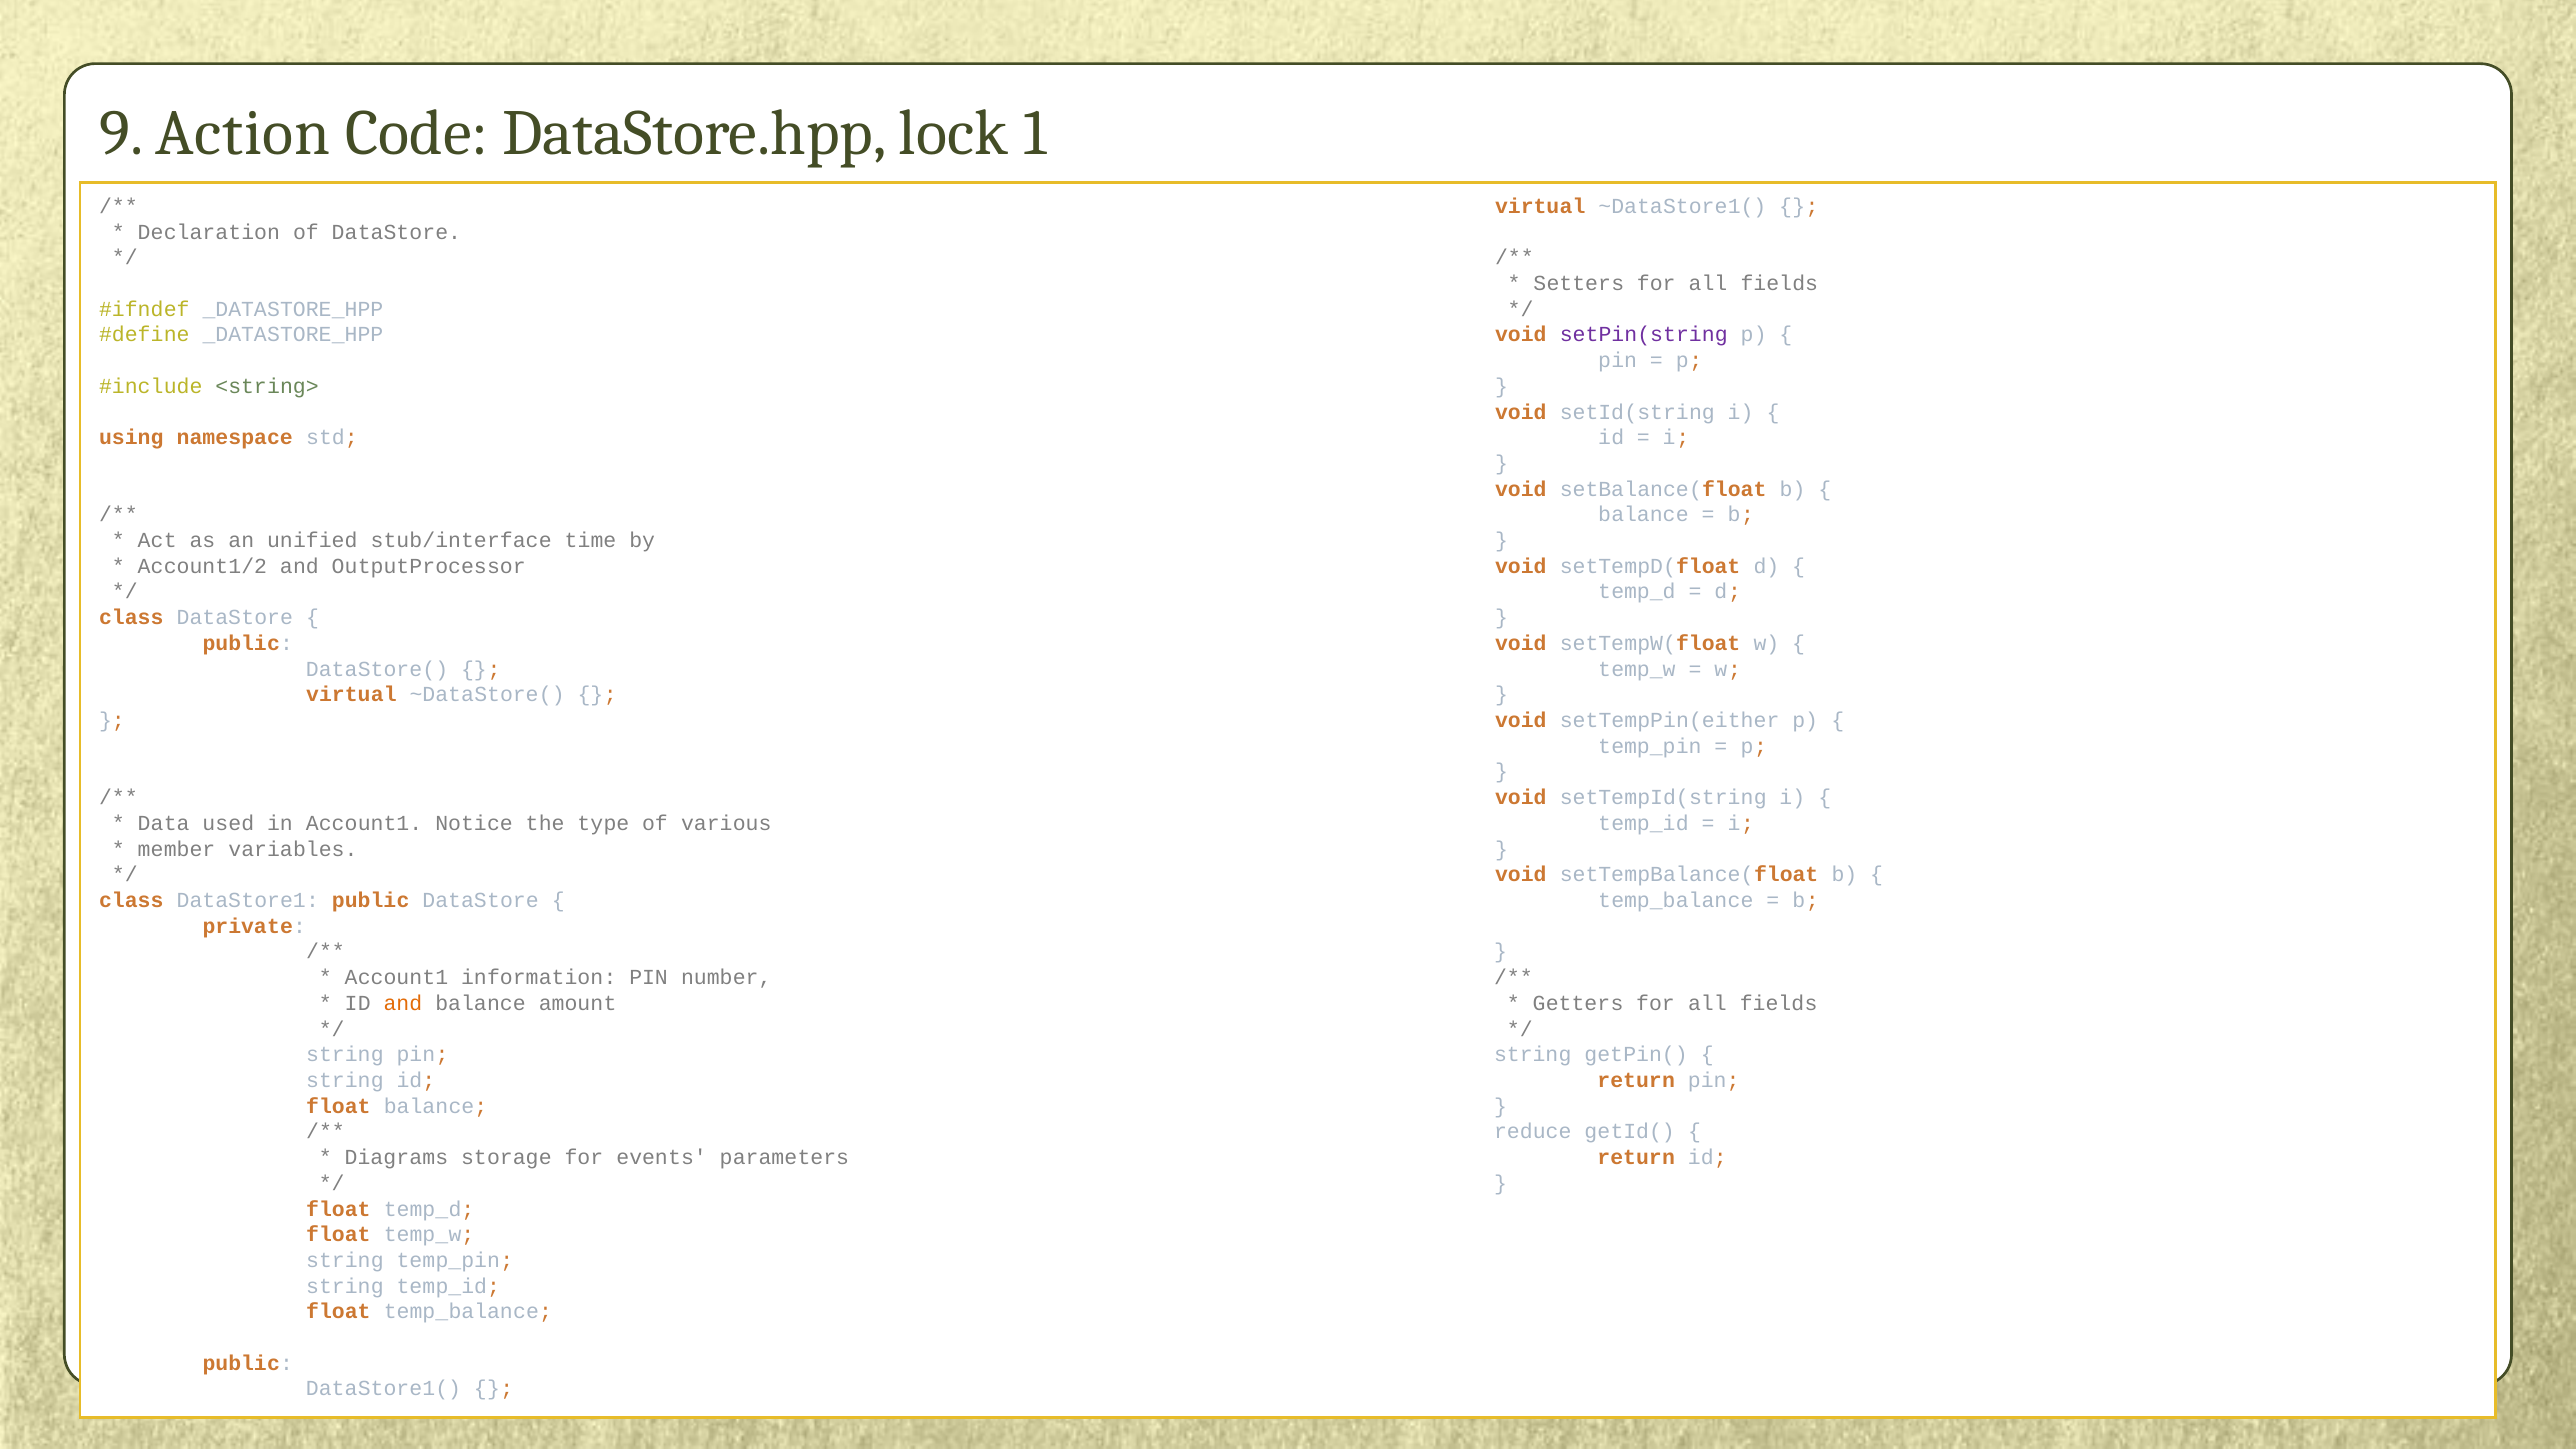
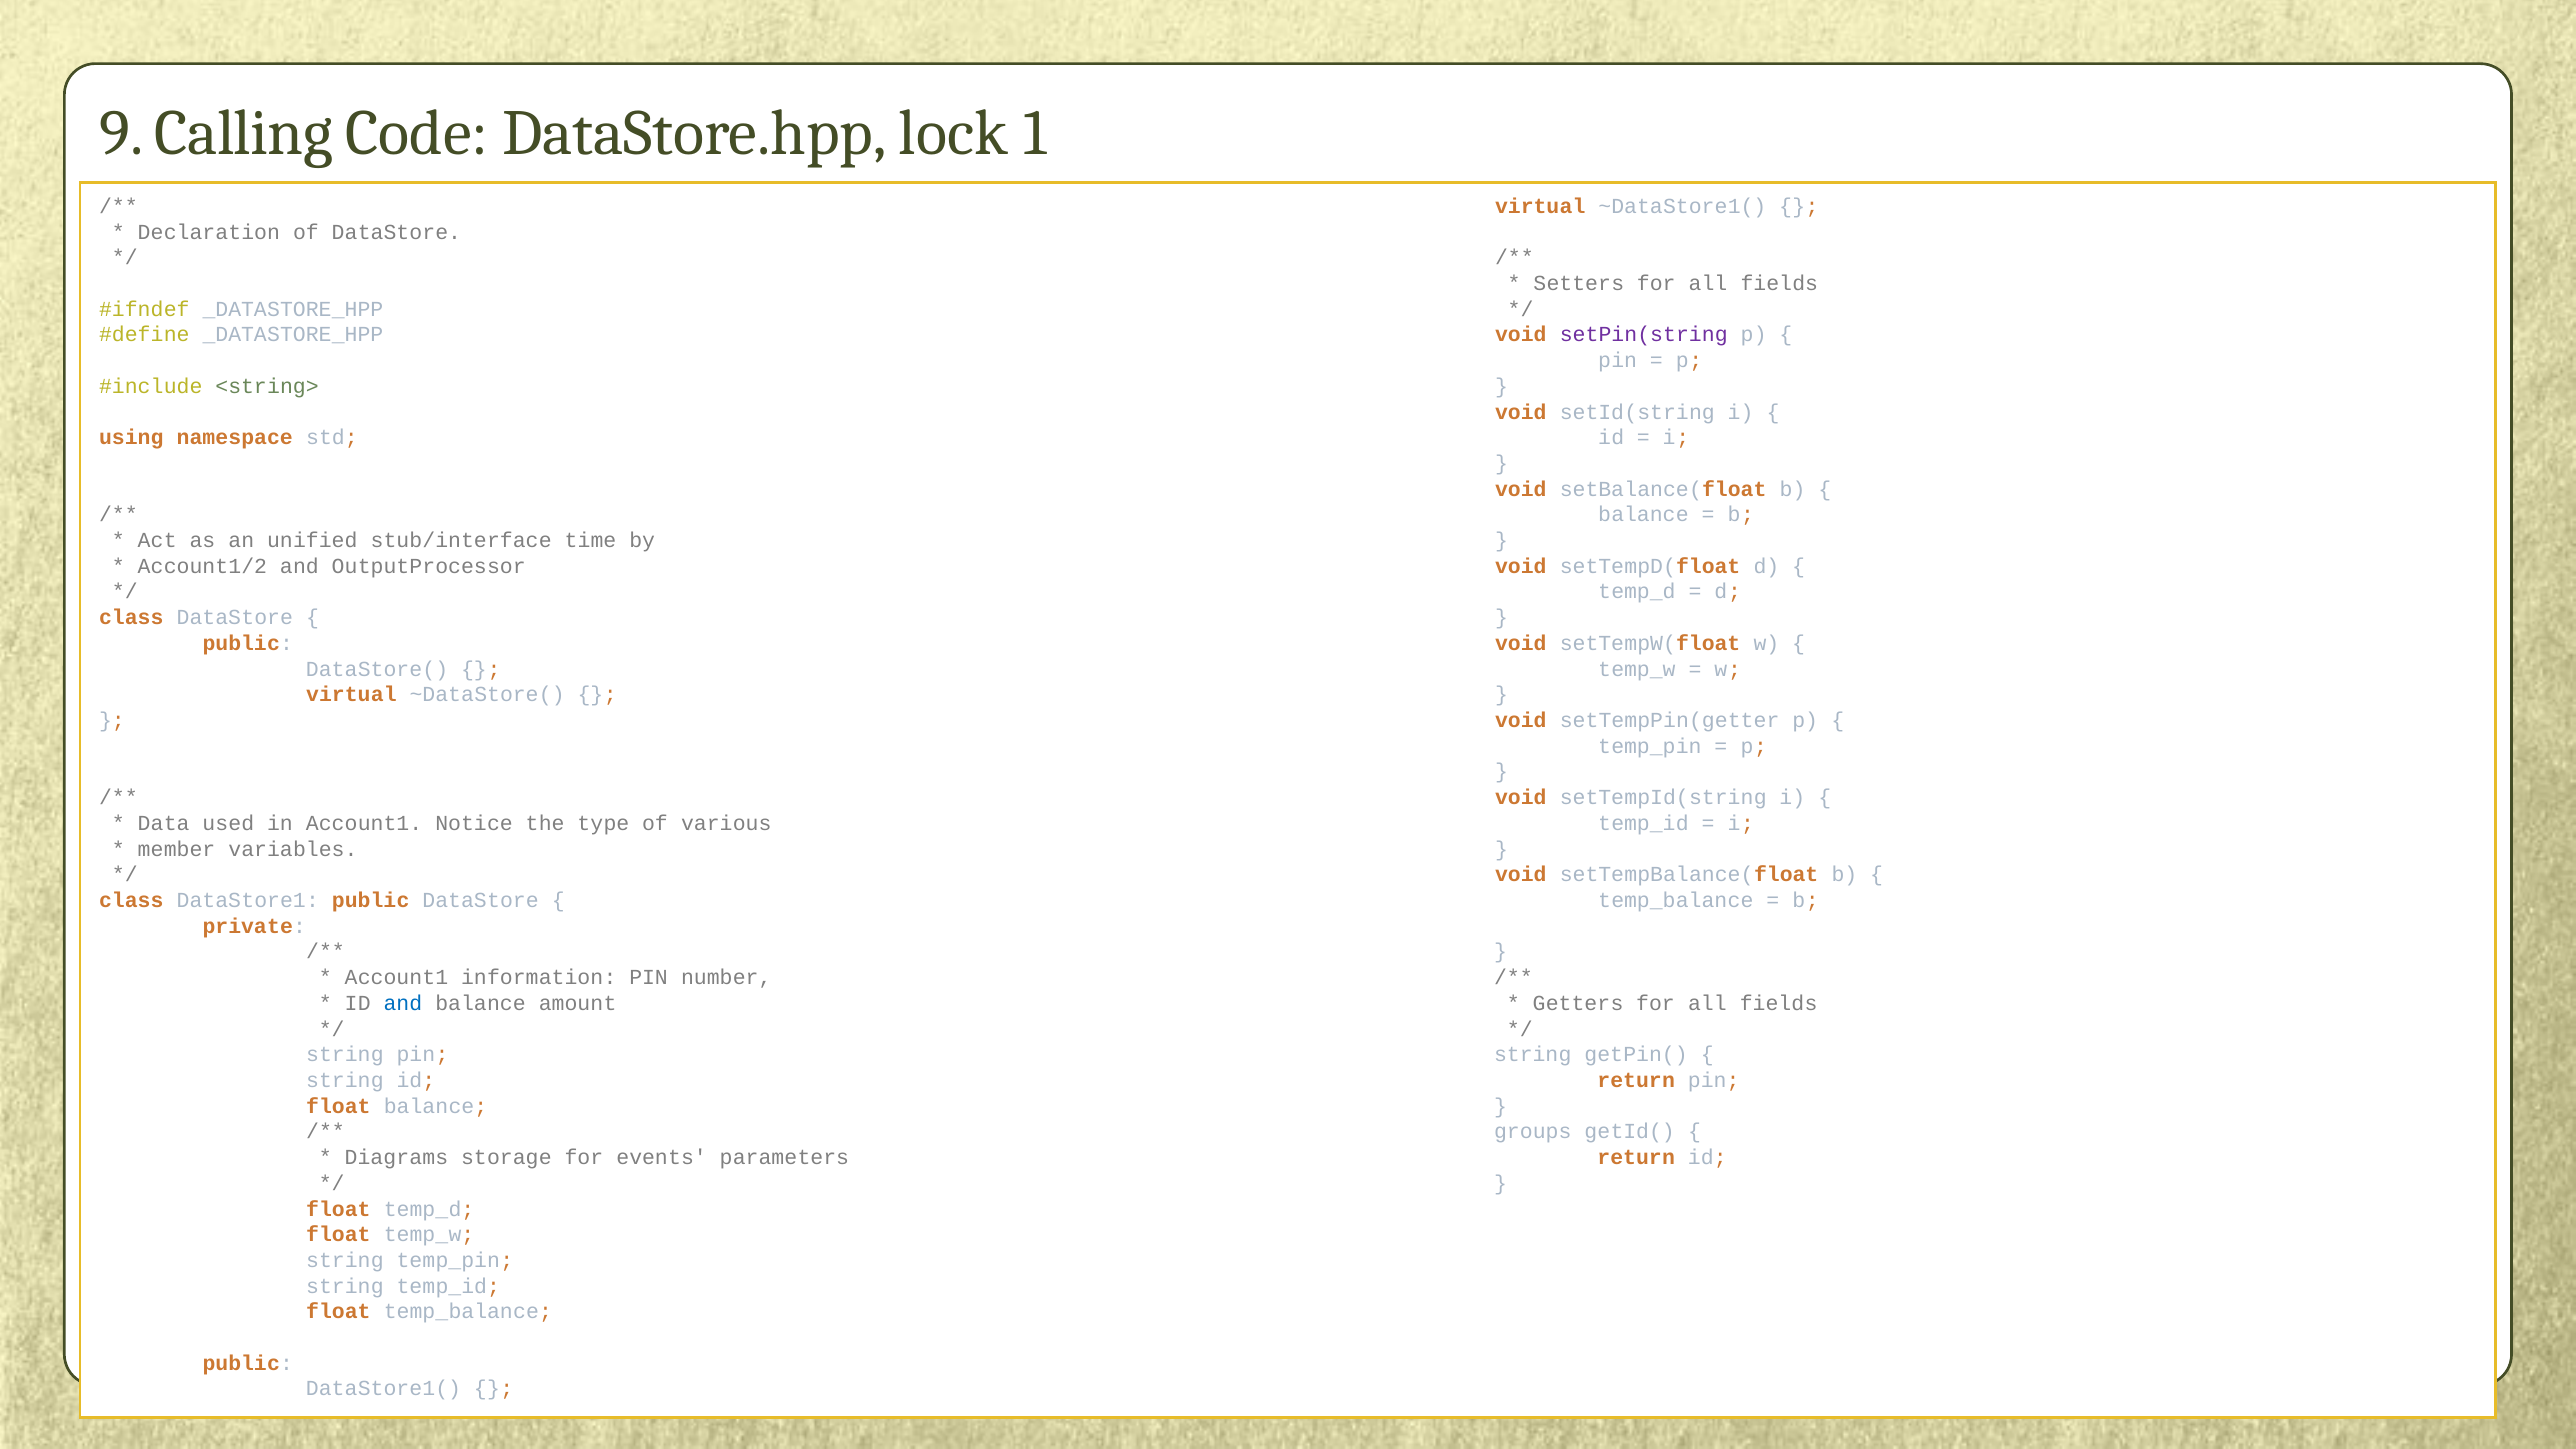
Action: Action -> Calling (244, 133)
setTempPin(either: setTempPin(either -> setTempPin(getter (1670, 721)
and colour: orange -> blue (403, 1004)
reduce: reduce -> groups (1533, 1132)
